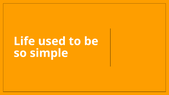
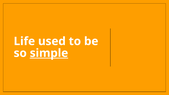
simple underline: none -> present (49, 53)
